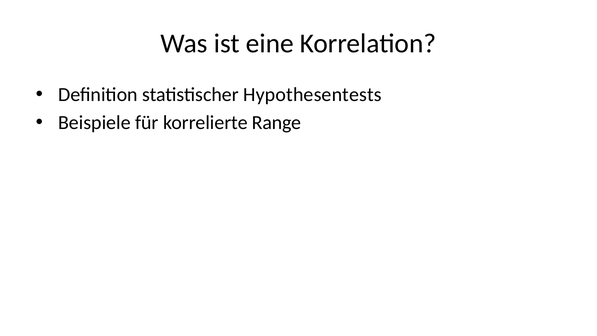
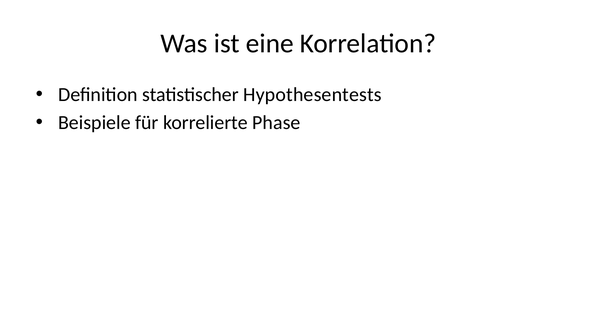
Range: Range -> Phase (276, 123)
